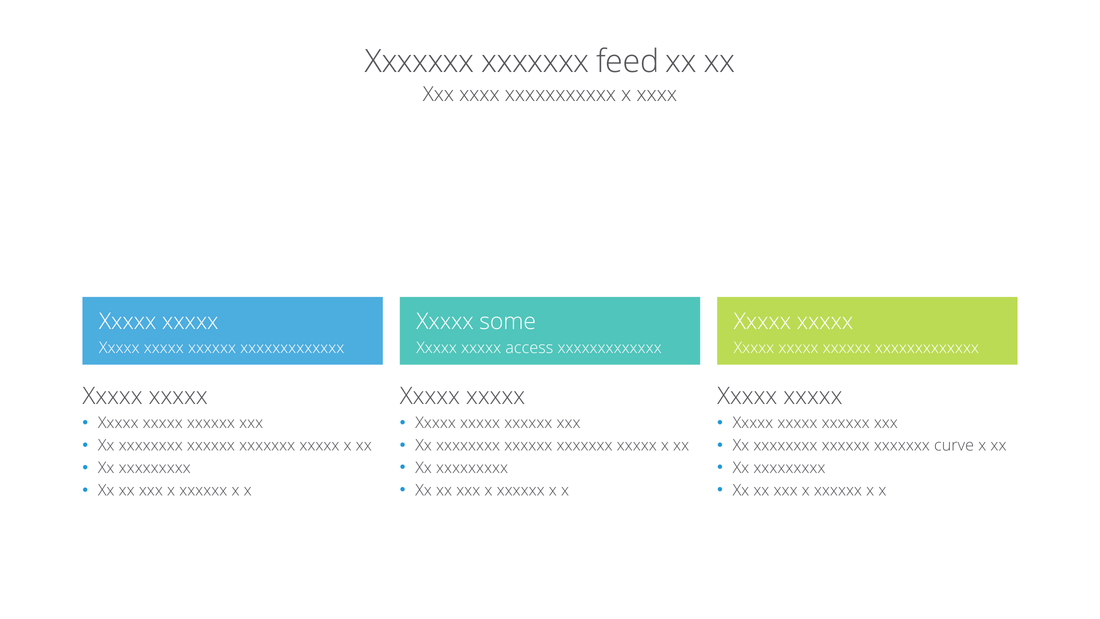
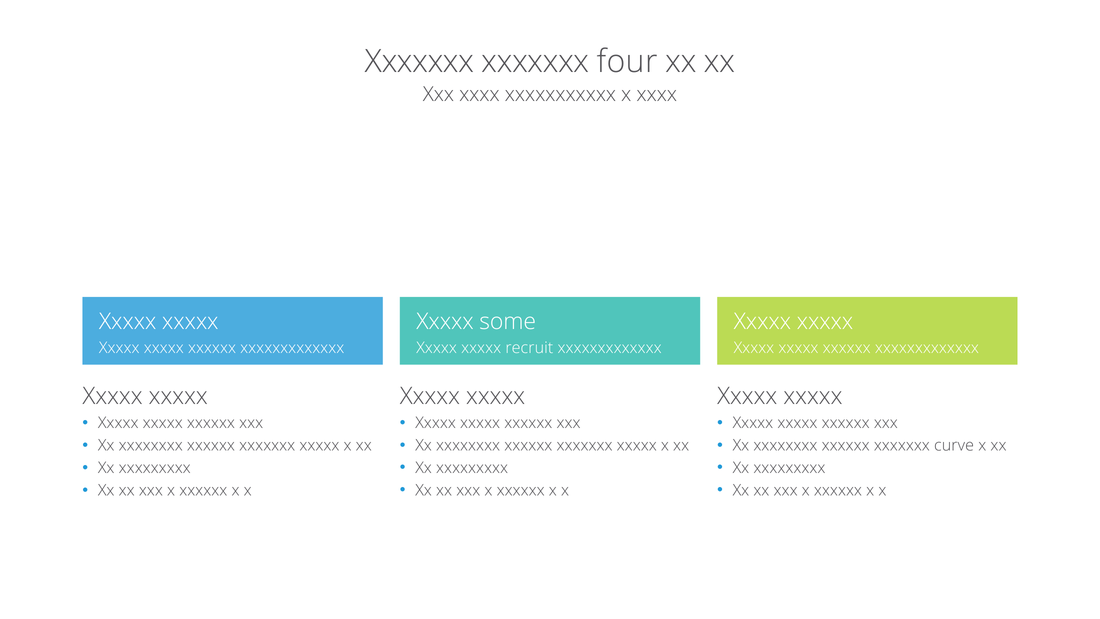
feed: feed -> four (627, 61)
access: access -> recruit (529, 348)
